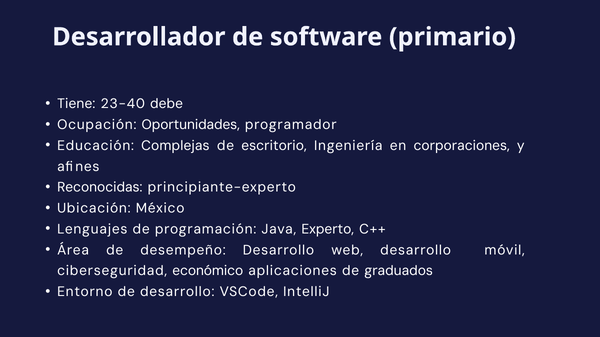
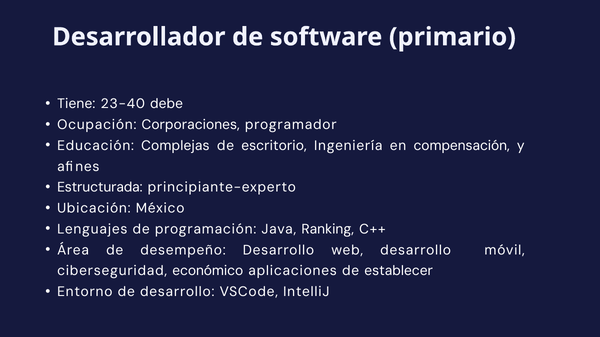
Oportunidades: Oportunidades -> Corporaciones (191, 125)
corporaciones: corporaciones -> compensación (462, 146)
Reconocidas: Reconocidas -> Estructurada (100, 188)
Experto: Experto -> Ranking (328, 230)
graduados: graduados -> establecer (399, 271)
